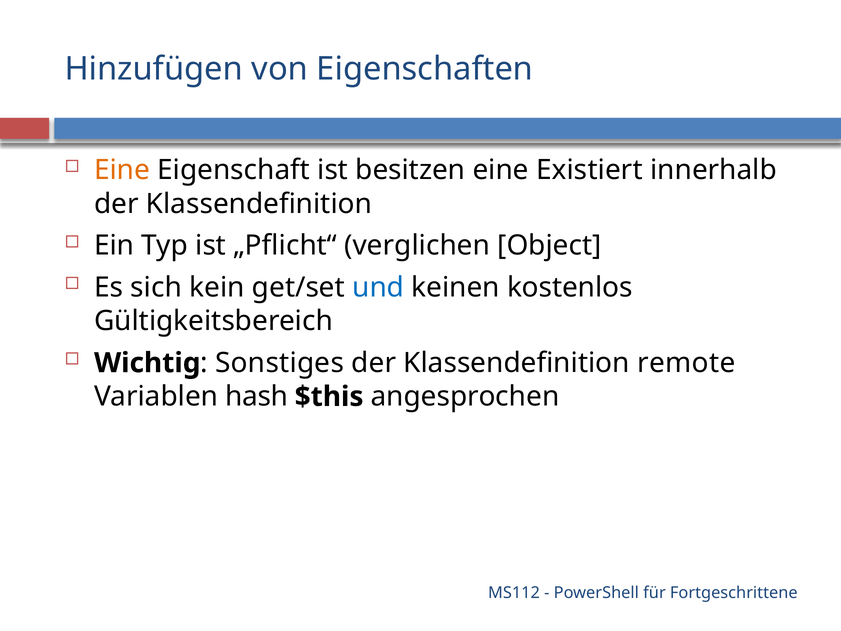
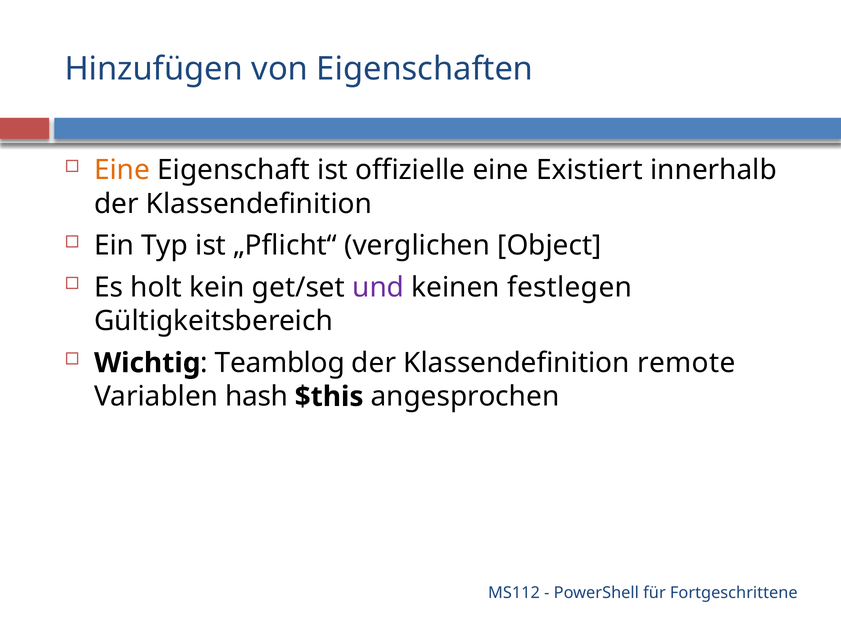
besitzen: besitzen -> offizielle (410, 170)
sich: sich -> holt (156, 287)
und colour: blue -> purple (378, 287)
kostenlos: kostenlos -> festlegen (570, 287)
Sonstiges: Sonstiges -> Teamblog (280, 363)
